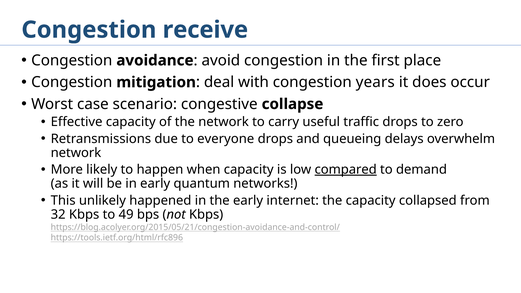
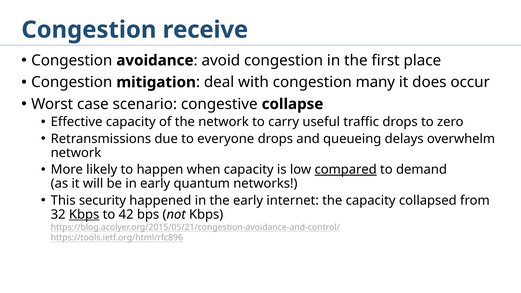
years: years -> many (375, 82)
unlikely: unlikely -> security (103, 200)
Kbps underline: none -> present (84, 215)
49: 49 -> 42 (126, 215)
